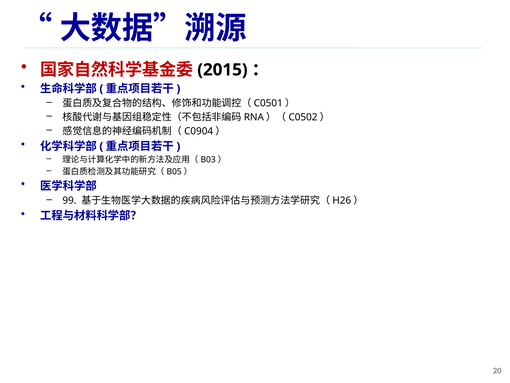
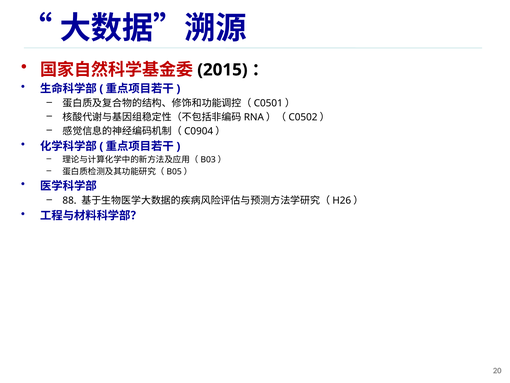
99: 99 -> 88 (69, 200)
